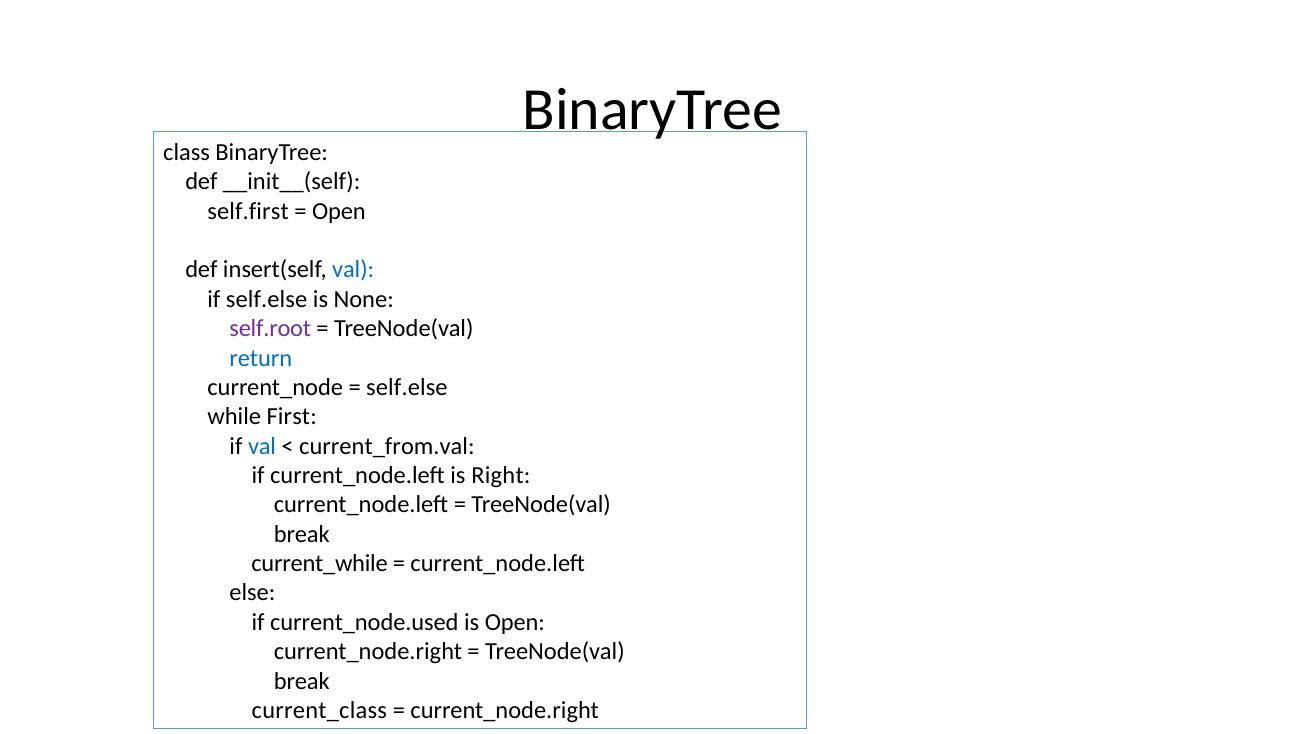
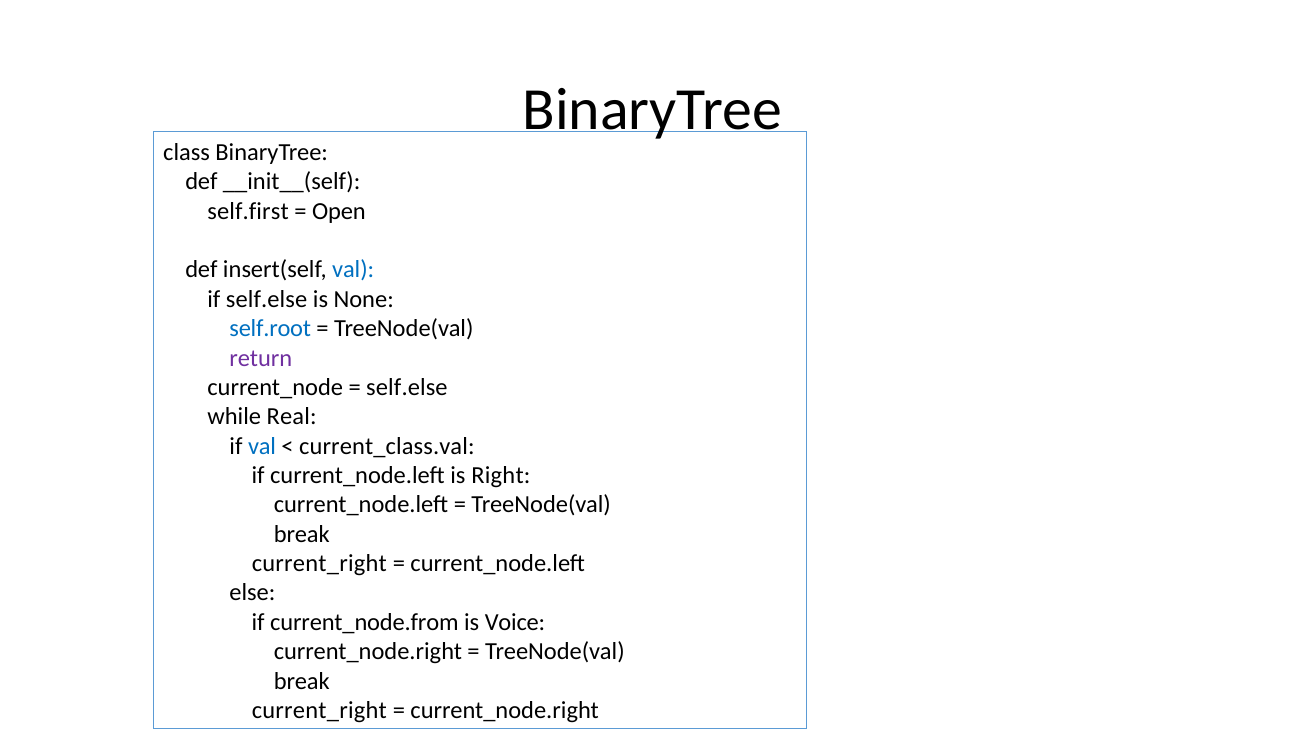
self.root colour: purple -> blue (270, 329)
return colour: blue -> purple (261, 358)
First: First -> Real (292, 417)
current_from.val: current_from.val -> current_class.val (387, 446)
current_while: current_while -> current_right (319, 564)
current_node.used: current_node.used -> current_node.from (364, 622)
is Open: Open -> Voice (515, 622)
current_class: current_class -> current_right (319, 710)
